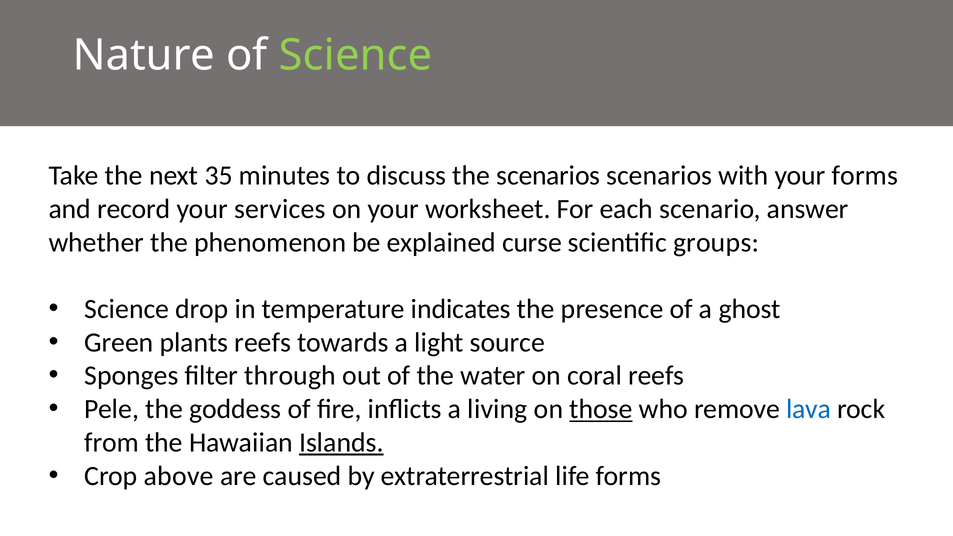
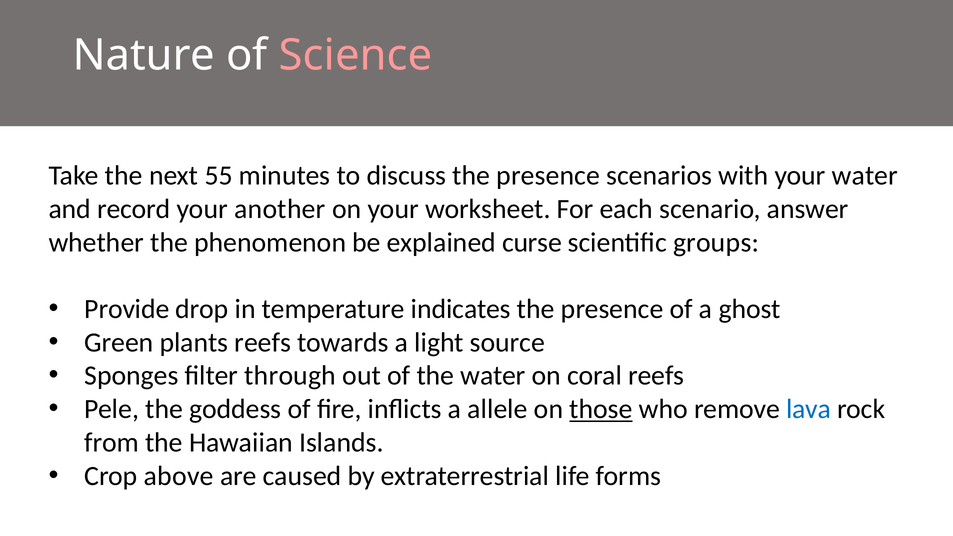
Science colour: light green -> pink (356, 55)
35: 35 -> 55 (219, 176)
discuss the scenarios: scenarios -> presence (548, 176)
your forms: forms -> water (865, 176)
services: services -> another (280, 209)
Science: Science -> Provide (127, 309)
living: living -> allele (498, 409)
Islands underline: present -> none (341, 443)
